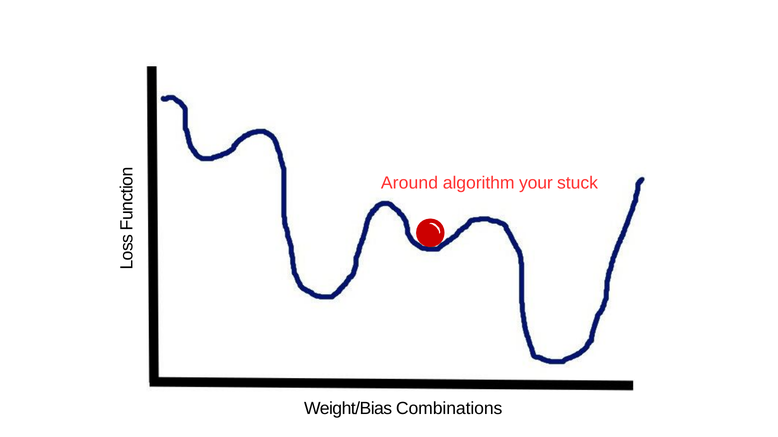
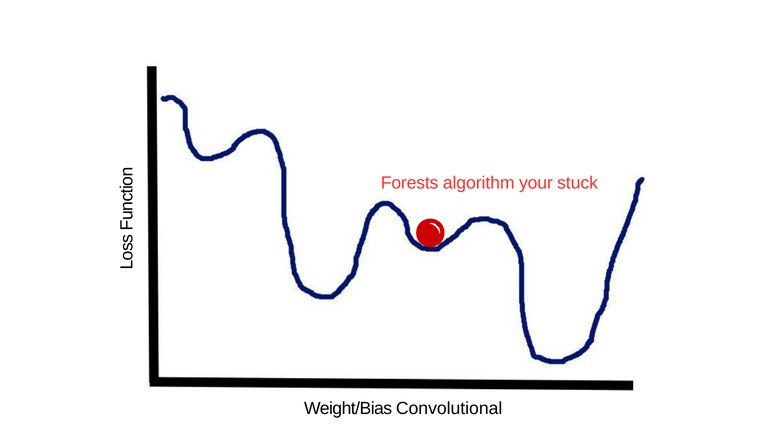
Around: Around -> Forests (410, 183)
Combinations: Combinations -> Convolutional (449, 409)
